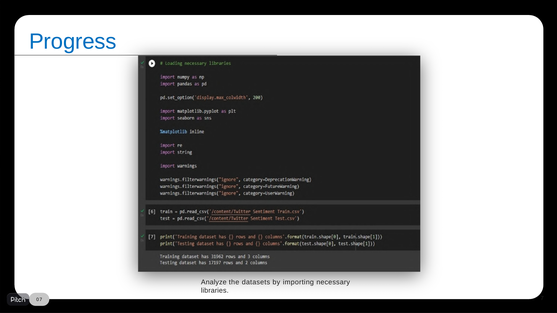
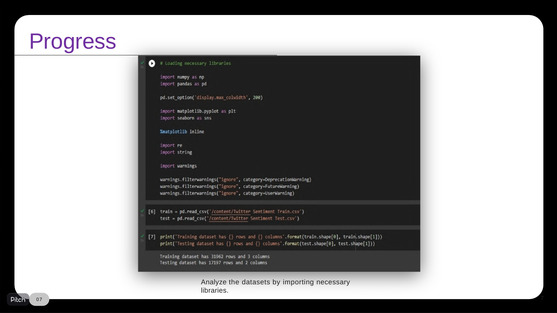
Progress colour: blue -> purple (73, 42)
